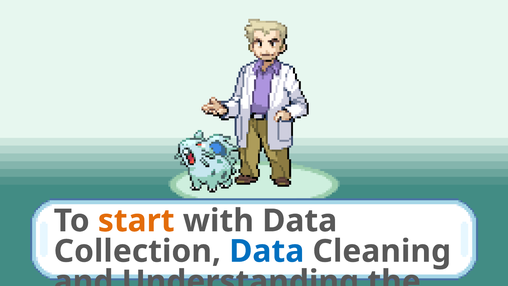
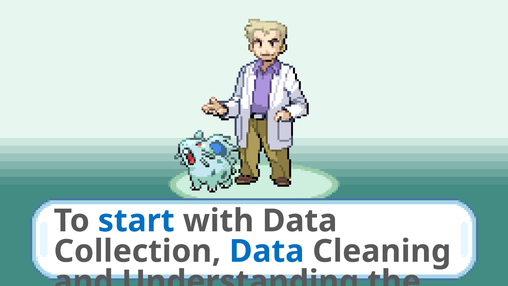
start colour: orange -> blue (136, 221)
